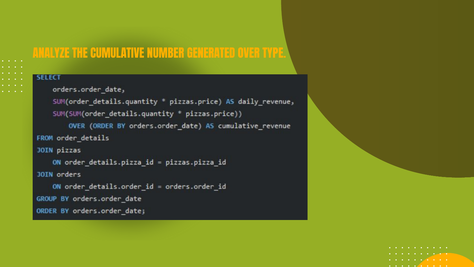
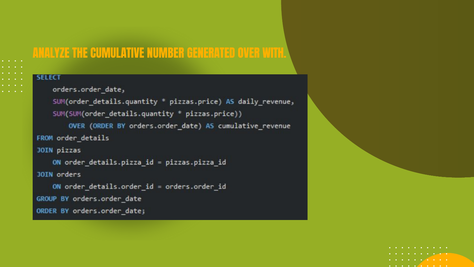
TYPE: TYPE -> WITH (274, 54)
